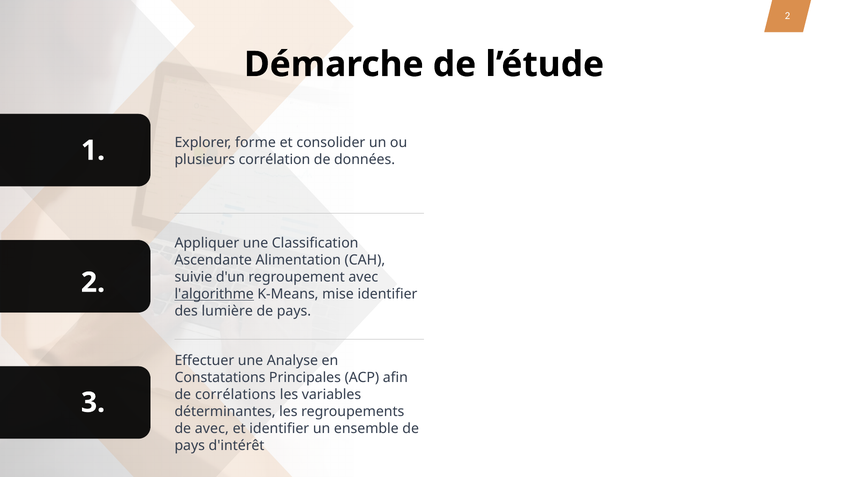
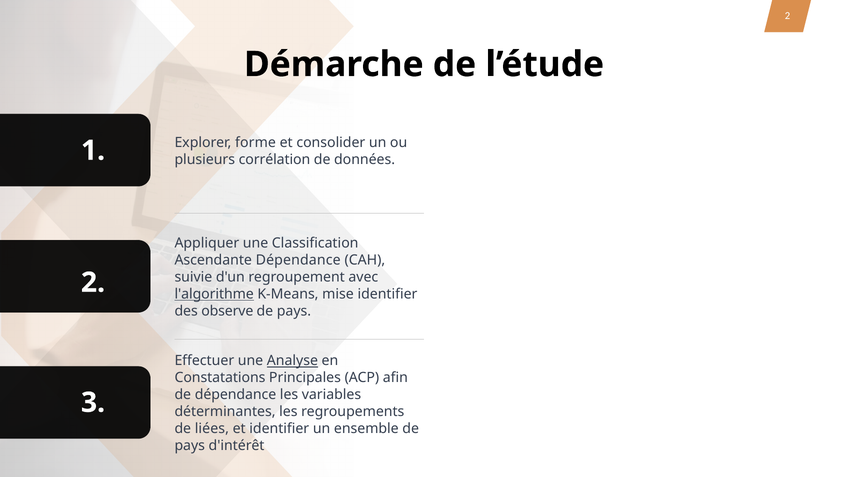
Ascendante Alimentation: Alimentation -> Dépendance (298, 260)
lumière: lumière -> observe (227, 311)
Analyse underline: none -> present (292, 361)
de corrélations: corrélations -> dépendance (236, 395)
de avec: avec -> liées (212, 429)
